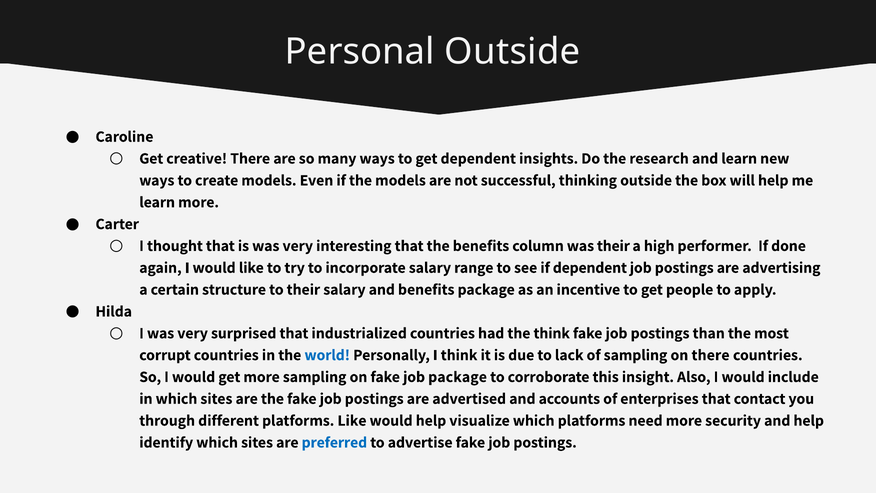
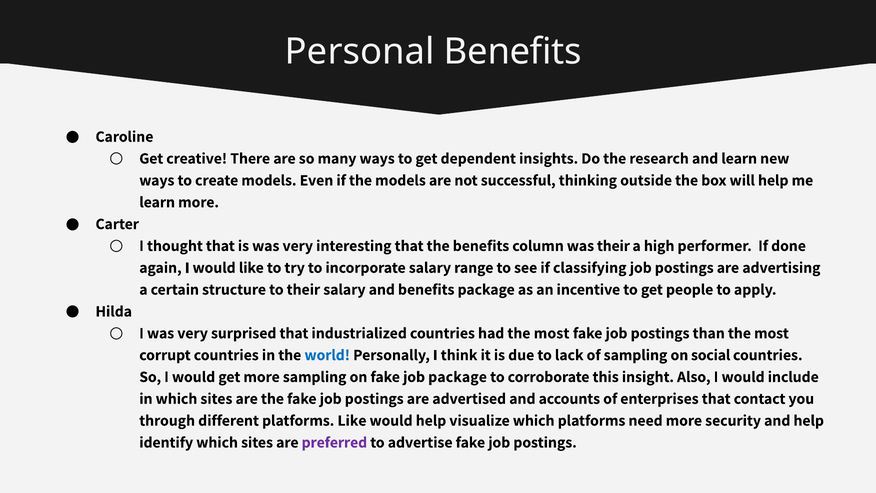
Personal Outside: Outside -> Benefits (513, 52)
if dependent: dependent -> classifying (590, 267)
had the think: think -> most (552, 333)
on there: there -> social (711, 355)
preferred colour: blue -> purple (334, 442)
